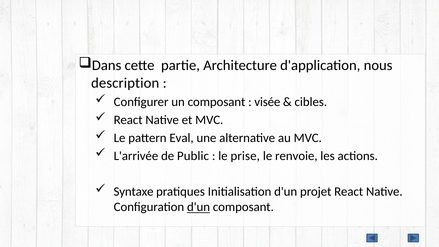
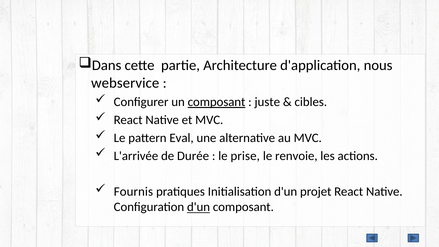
description: description -> webservice (125, 83)
composant underline: none -> present (217, 102)
visée: visée -> juste (267, 102)
Public: Public -> Durée (193, 156)
Syntaxe: Syntaxe -> Fournis (133, 192)
